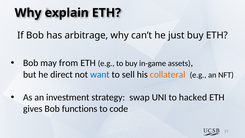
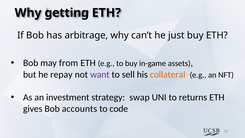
explain: explain -> getting (67, 13)
direct: direct -> repay (61, 74)
want colour: blue -> purple (100, 74)
hacked: hacked -> returns (193, 97)
functions: functions -> accounts (79, 109)
